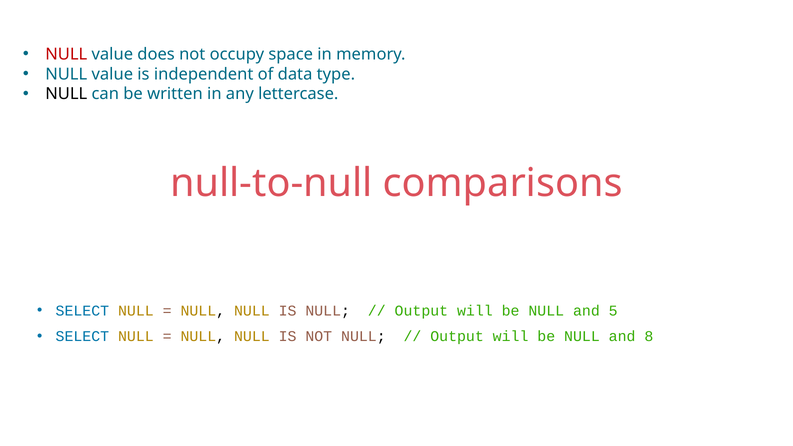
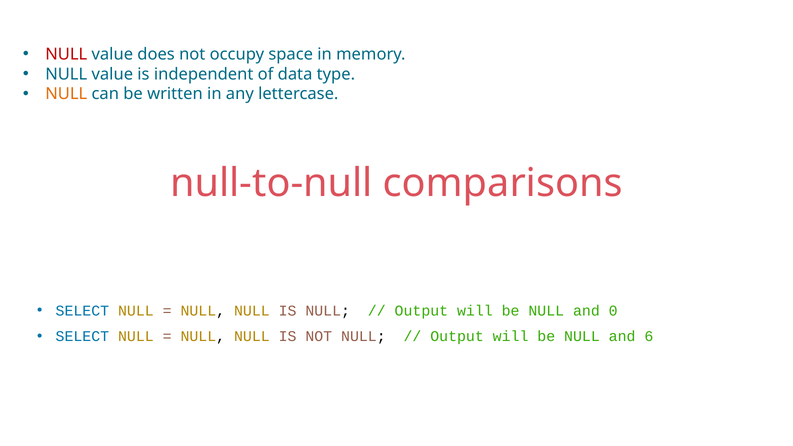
NULL colour: black -> orange (66, 94)
5: 5 -> 0 (613, 311)
8: 8 -> 6 (649, 337)
